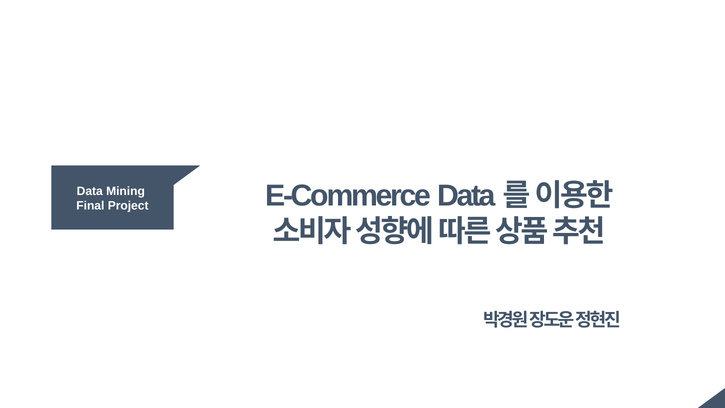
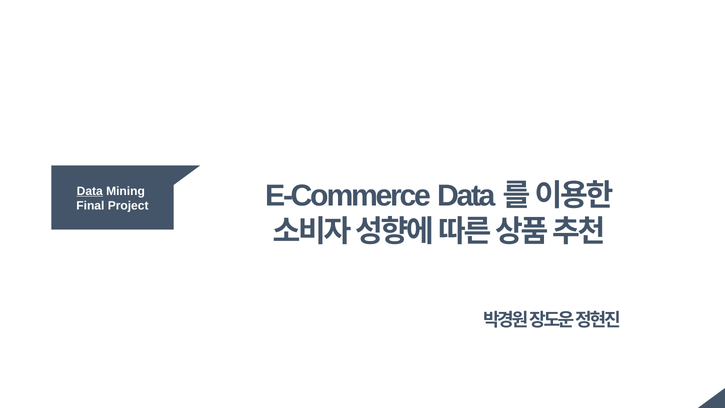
Data underline: none -> present (90, 191)
